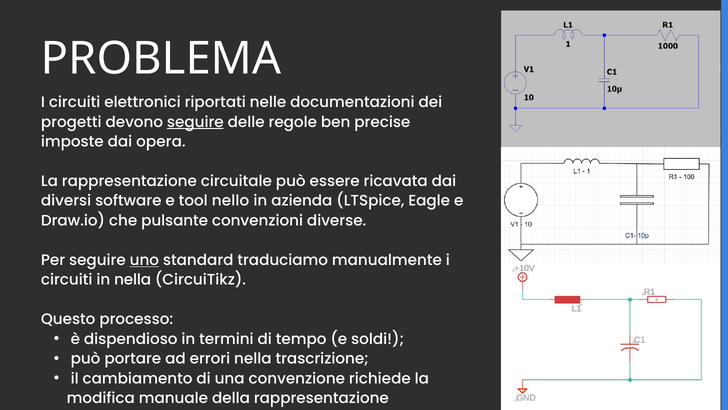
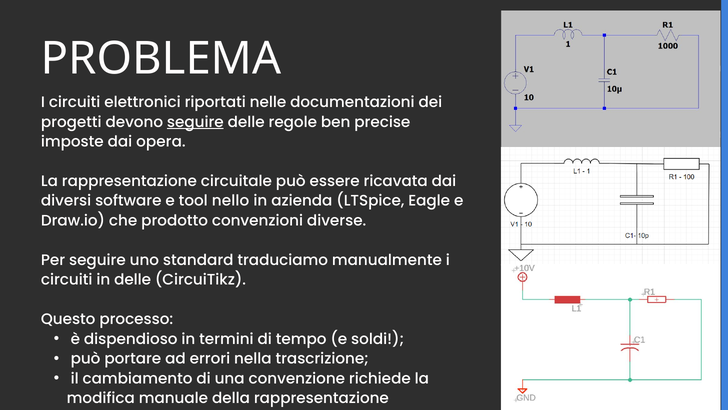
pulsante: pulsante -> prodotto (175, 220)
uno underline: present -> none (144, 260)
in nella: nella -> delle (133, 280)
